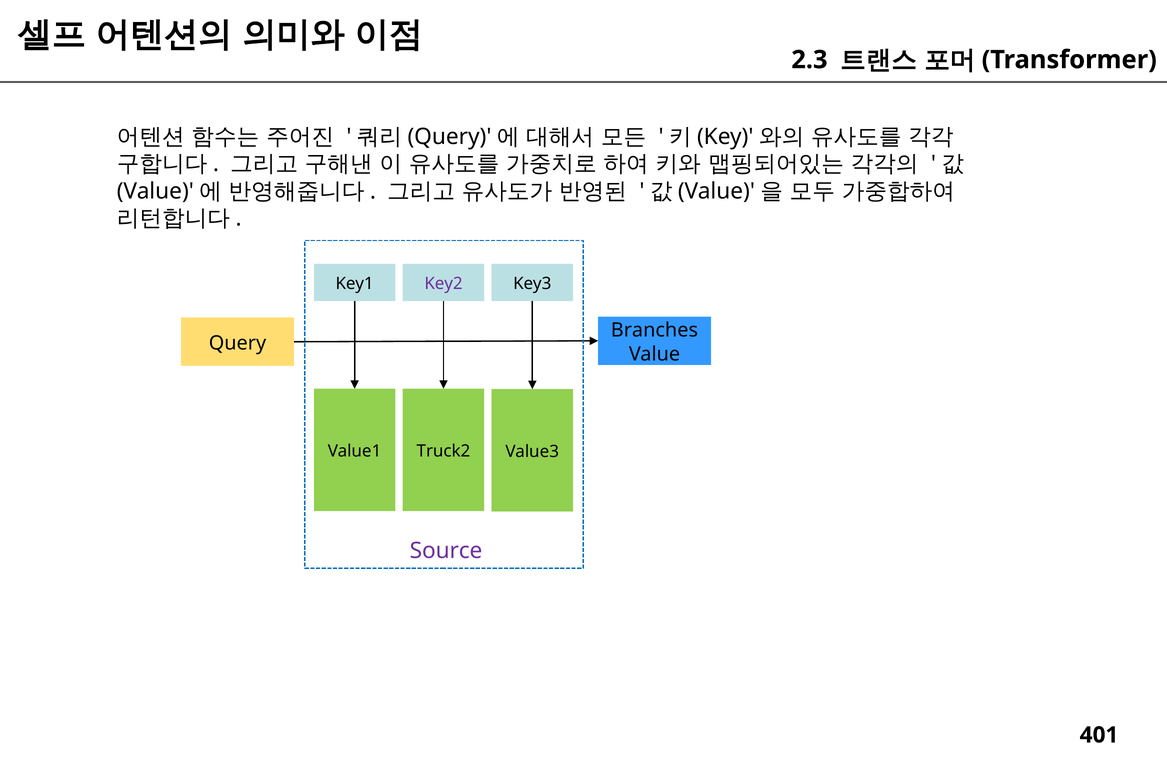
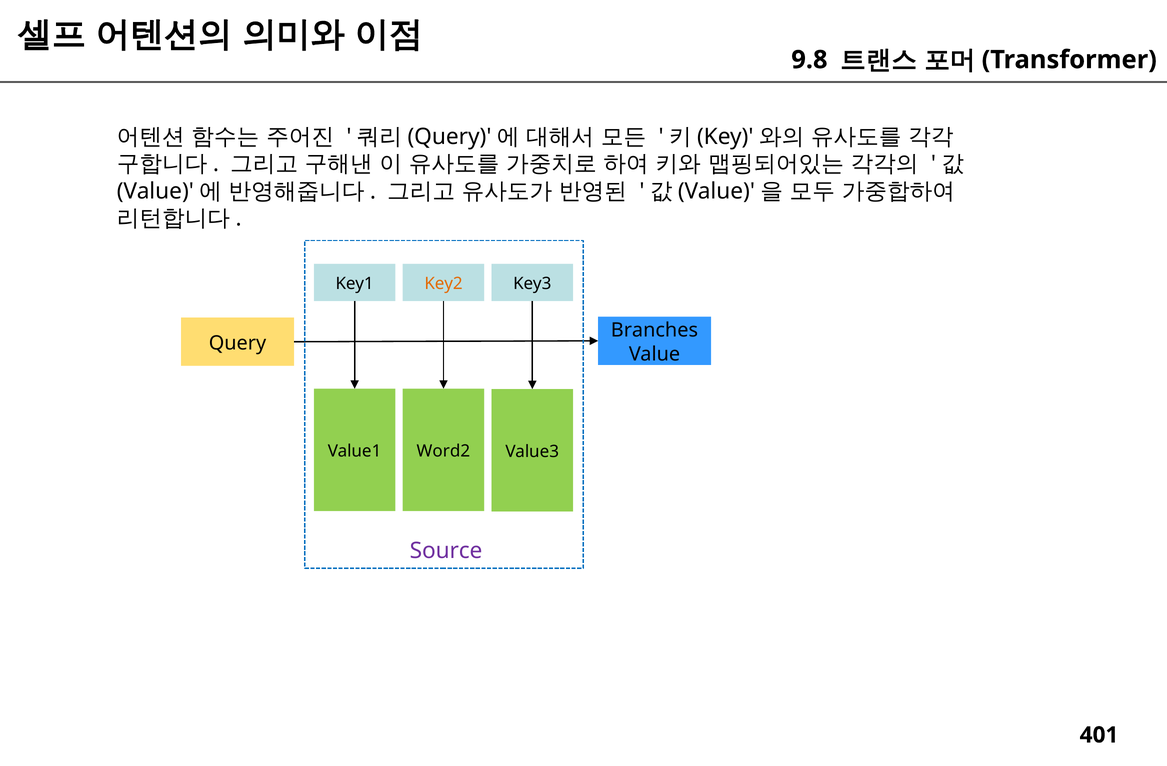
2.3: 2.3 -> 9.8 (809, 60)
Key2 colour: purple -> orange (444, 284)
Truck2: Truck2 -> Word2 (443, 451)
